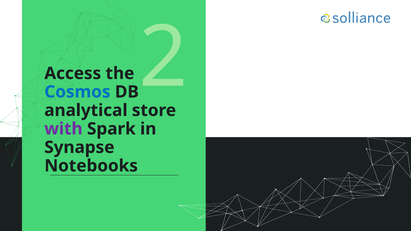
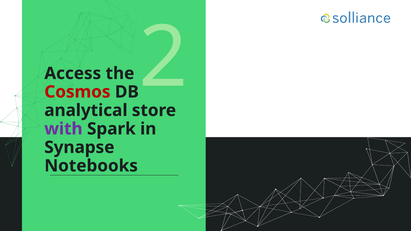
Cosmos colour: blue -> red (77, 92)
